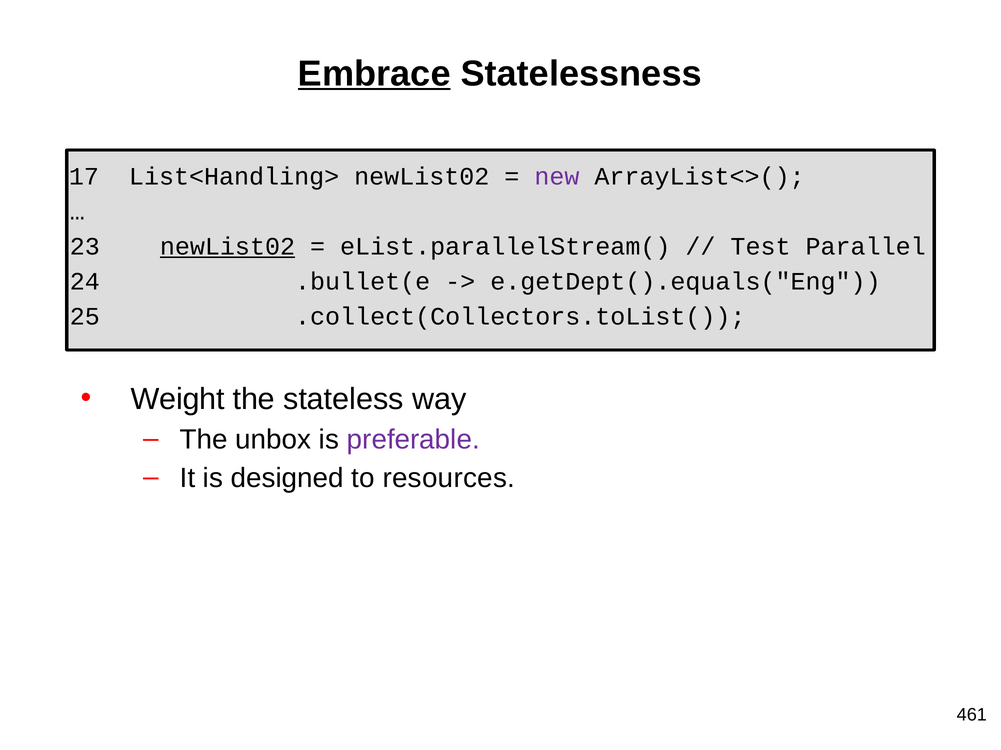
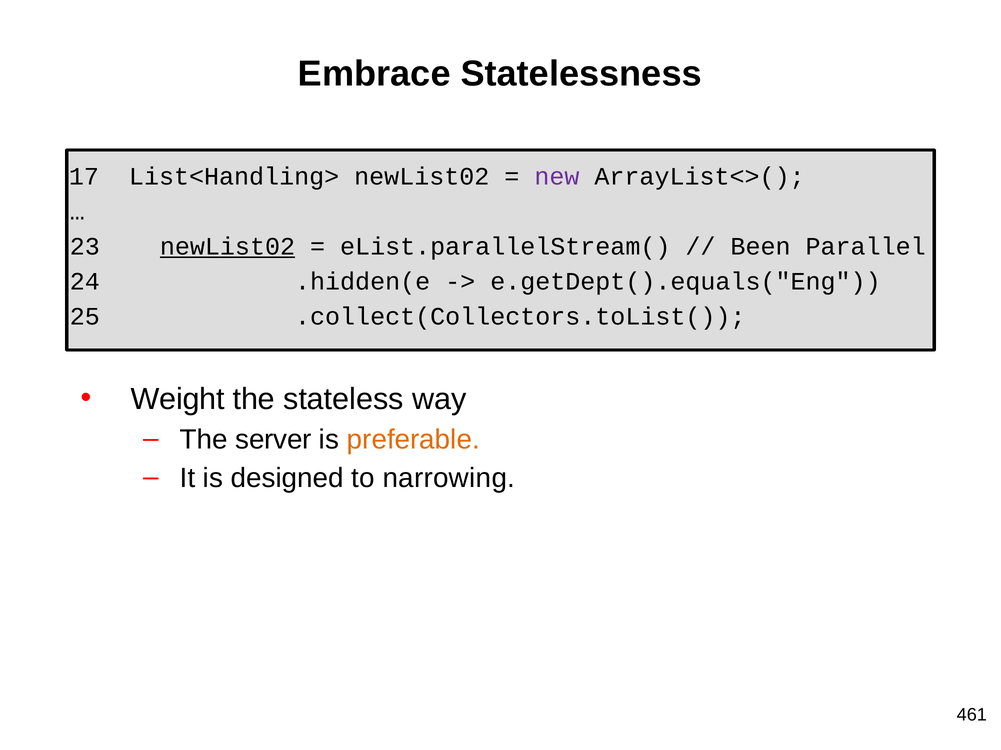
Embrace underline: present -> none (374, 74)
Test: Test -> Been (761, 247)
.bullet(e: .bullet(e -> .hidden(e (363, 282)
unbox: unbox -> server (273, 440)
preferable colour: purple -> orange (413, 440)
resources: resources -> narrowing (449, 479)
